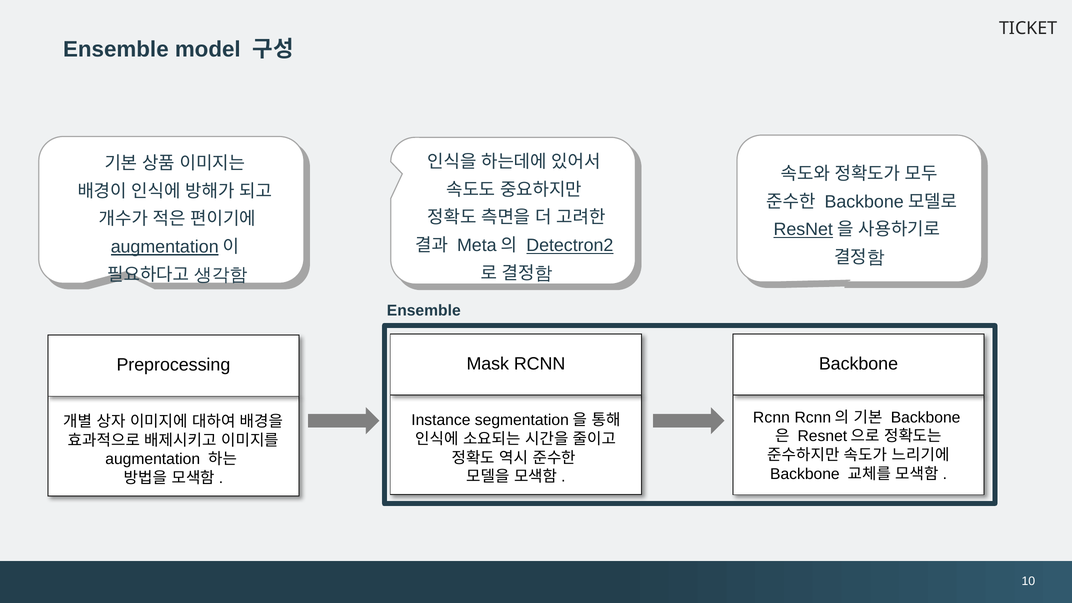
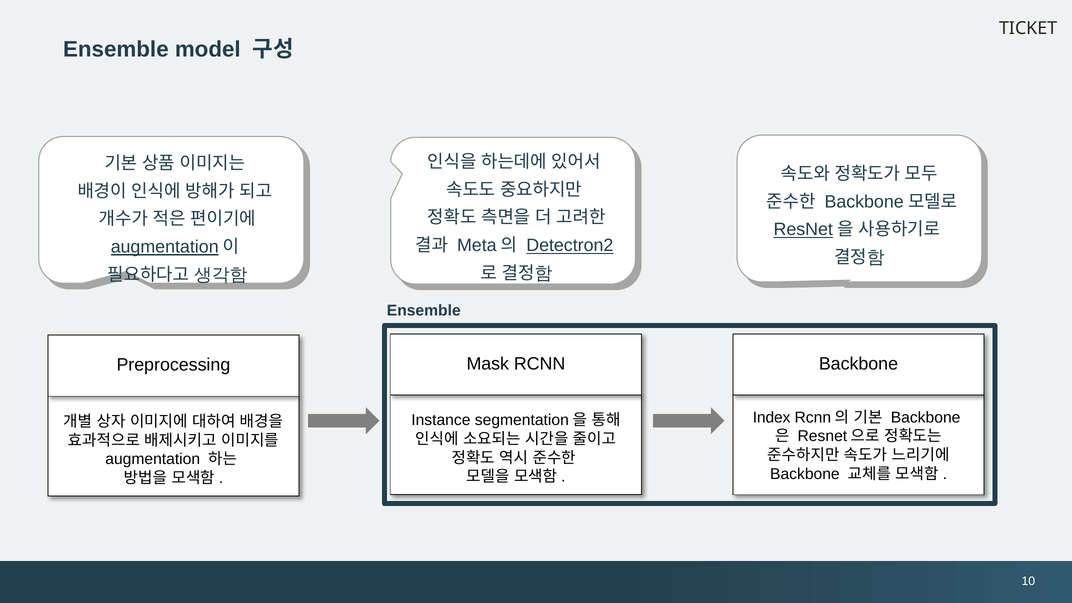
Rcnn: Rcnn -> Index (772, 418)
